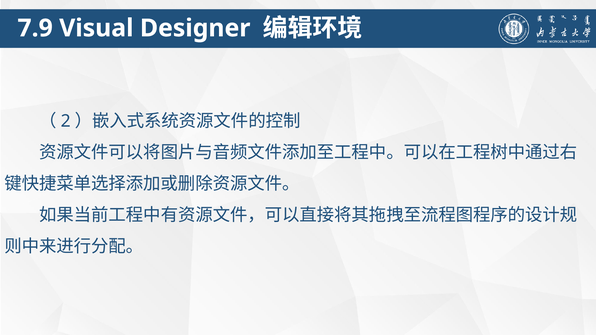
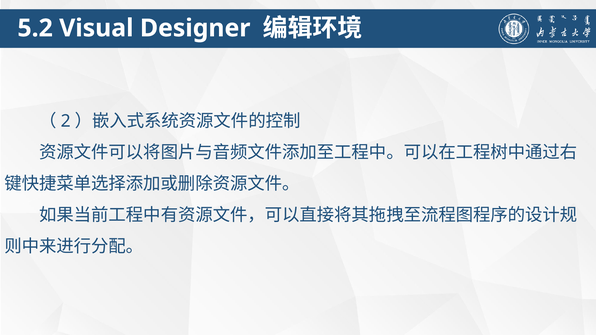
7.9: 7.9 -> 5.2 (35, 28)
